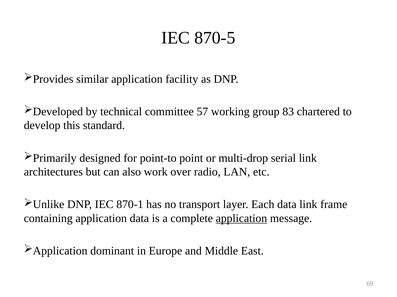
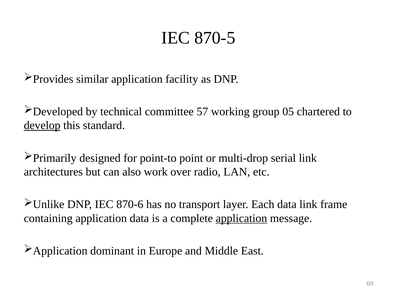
83: 83 -> 05 (288, 112)
develop underline: none -> present (42, 126)
870-1: 870-1 -> 870-6 (130, 205)
